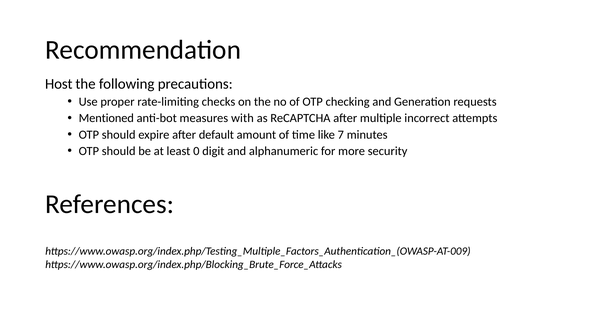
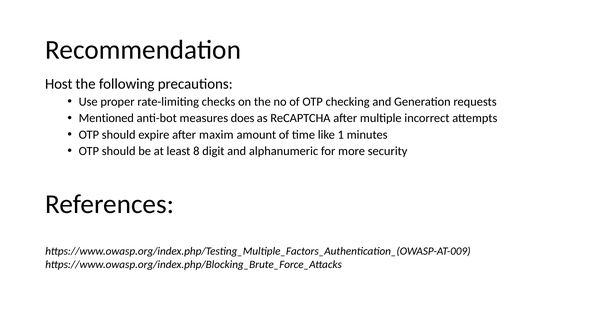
with: with -> does (243, 118)
default: default -> maxim (216, 135)
7: 7 -> 1 (341, 135)
0: 0 -> 8 (196, 151)
